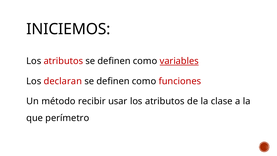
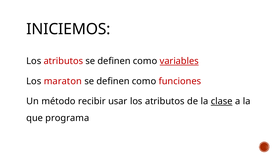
declaran: declaran -> maraton (63, 81)
clase underline: none -> present (222, 101)
perímetro: perímetro -> programa (67, 118)
